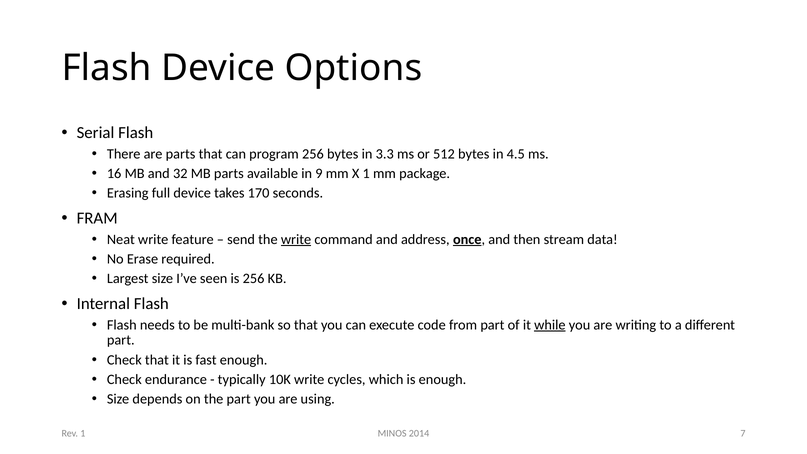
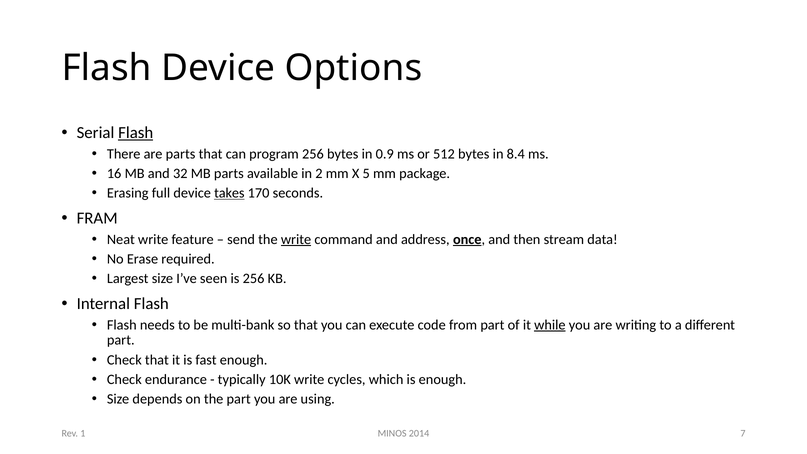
Flash underline: none -> present (136, 133)
3.3: 3.3 -> 0.9 (385, 154)
4.5: 4.5 -> 8.4 (516, 154)
9: 9 -> 2 (319, 173)
X 1: 1 -> 5 (366, 173)
takes underline: none -> present (229, 193)
